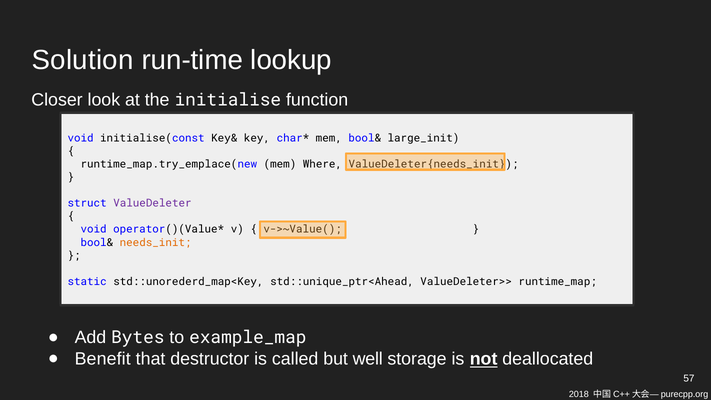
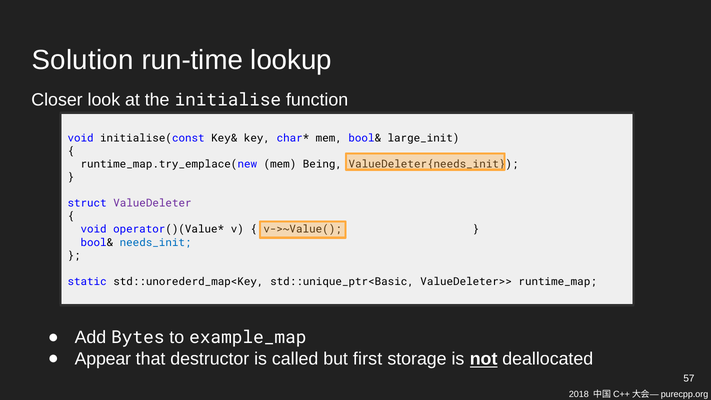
Where: Where -> Being (322, 164)
needs_init colour: orange -> blue (156, 242)
std::unique_ptr<Ahead: std::unique_ptr<Ahead -> std::unique_ptr<Basic (342, 282)
Benefit: Benefit -> Appear (103, 359)
well: well -> first (368, 359)
